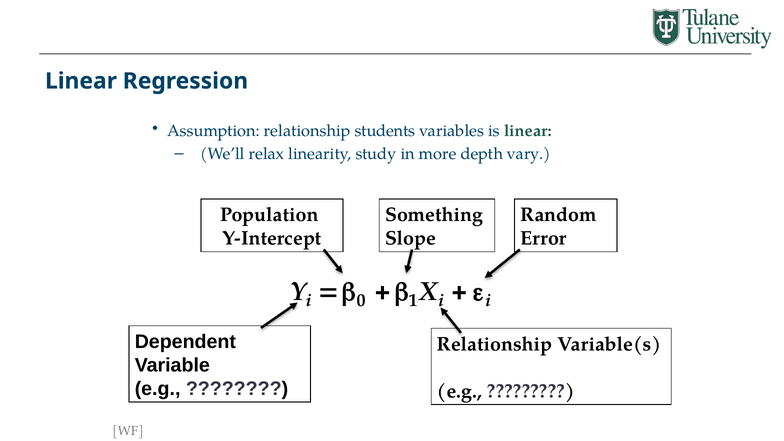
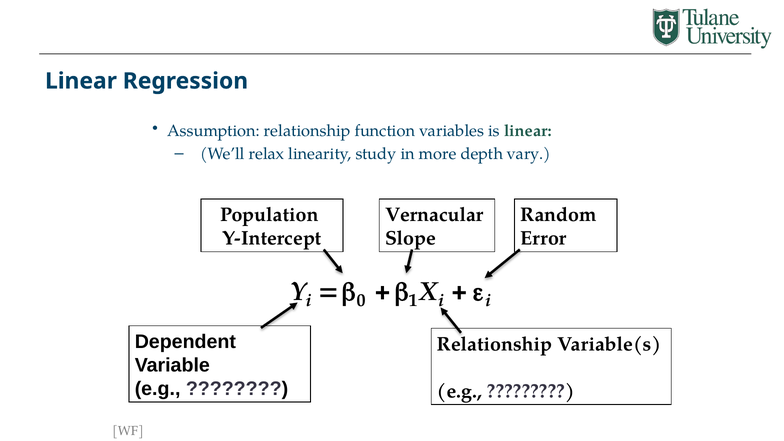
students: students -> function (385, 131)
Something: Something -> Vernacular (434, 215)
